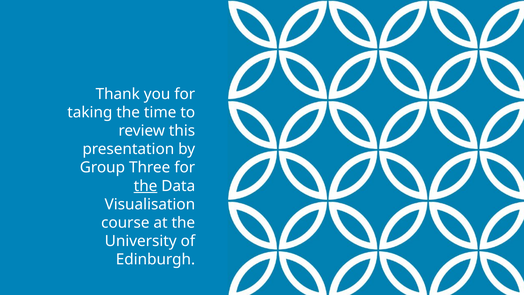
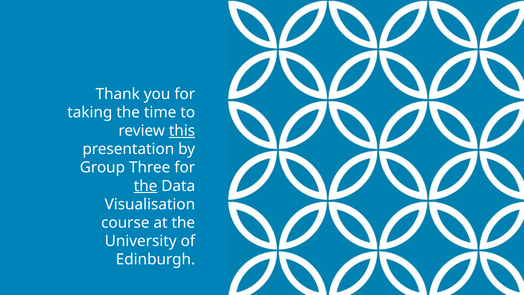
this underline: none -> present (182, 131)
